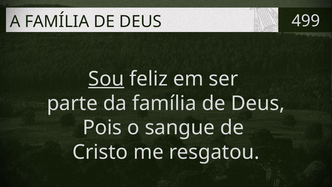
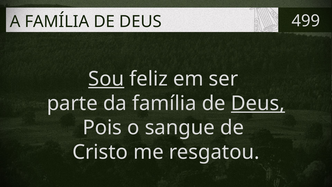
Deus underline: none -> present (258, 103)
